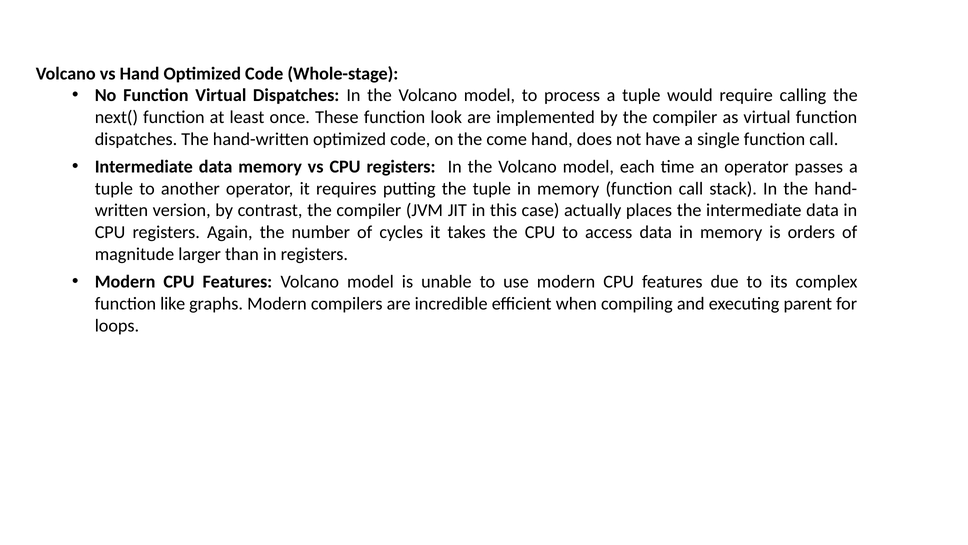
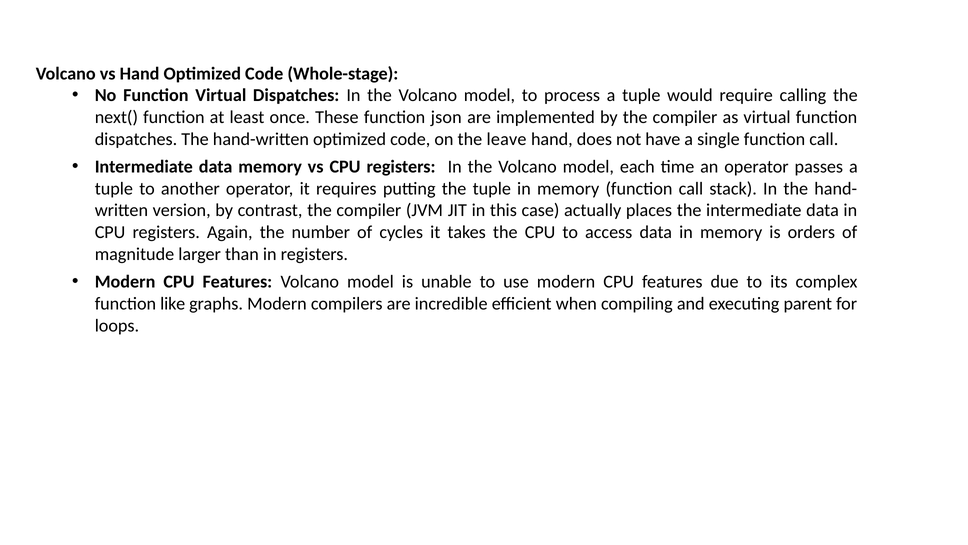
look: look -> json (446, 117)
come: come -> leave (507, 139)
